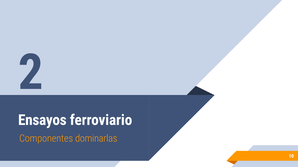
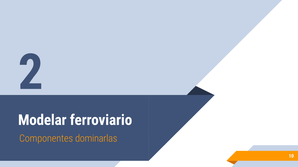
Ensayos: Ensayos -> Modelar (42, 120)
